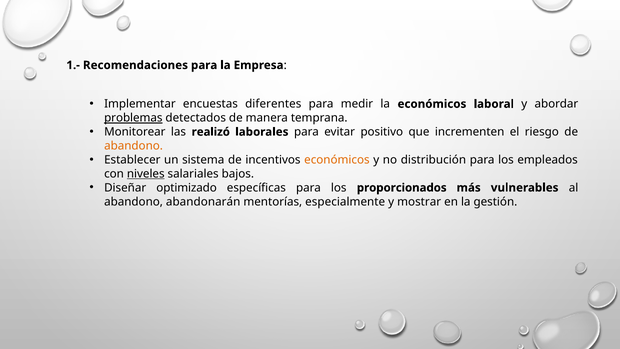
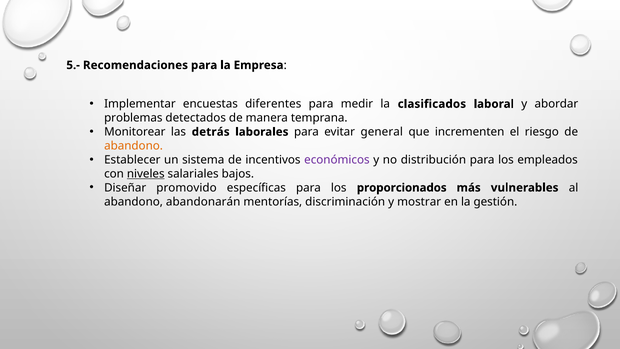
1.-: 1.- -> 5.- (73, 65)
la económicos: económicos -> clasificados (432, 104)
problemas underline: present -> none (133, 118)
realizó: realizó -> detrás (211, 132)
positivo: positivo -> general (382, 132)
económicos colour: orange -> purple (337, 160)
optimizado: optimizado -> promovido (187, 188)
especialmente: especialmente -> discriminación (345, 202)
